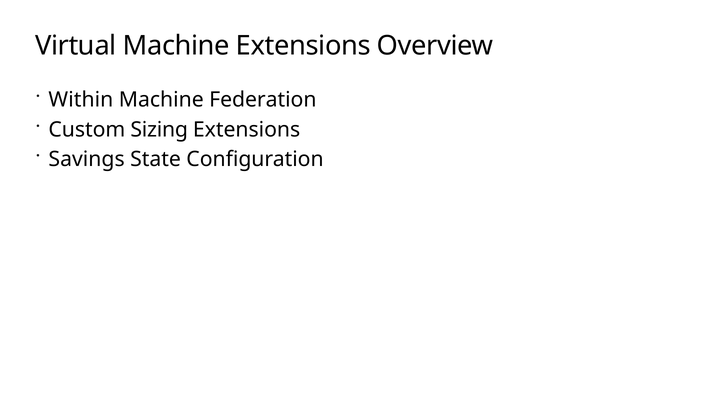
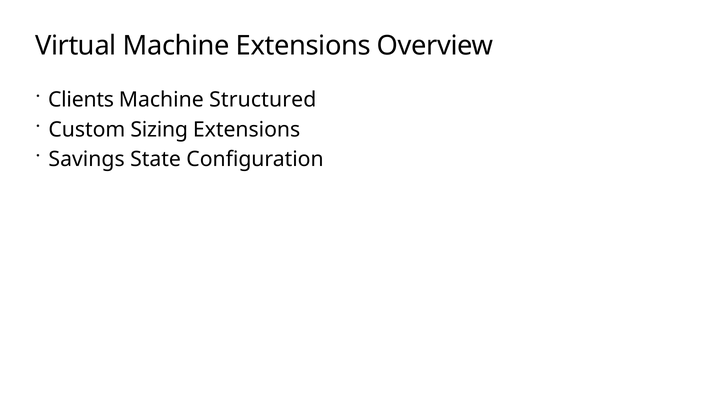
Within: Within -> Clients (81, 100)
Federation: Federation -> Structured (263, 100)
